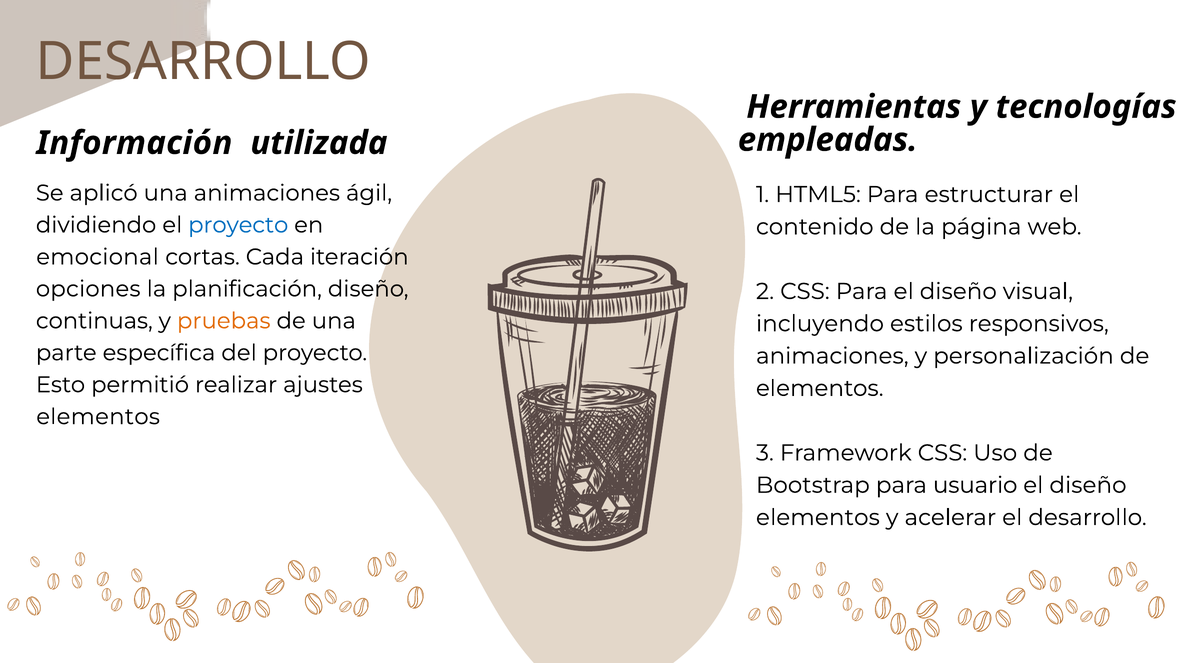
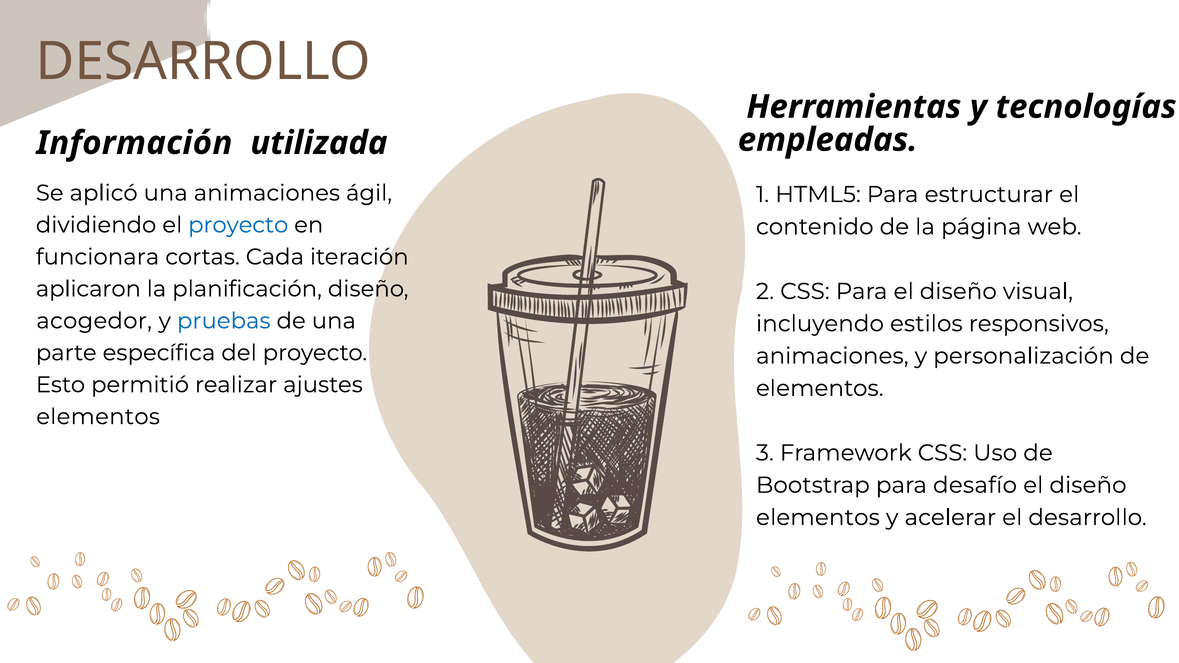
emocional: emocional -> funcionara (98, 257)
opciones: opciones -> aplicaron (88, 289)
continuas: continuas -> acogedor (94, 321)
pruebas colour: orange -> blue (224, 321)
usuario: usuario -> desafío (975, 485)
